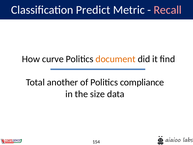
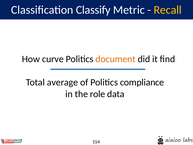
Predict: Predict -> Classify (93, 10)
Recall colour: pink -> yellow (168, 10)
another: another -> average (62, 82)
size: size -> role (98, 94)
